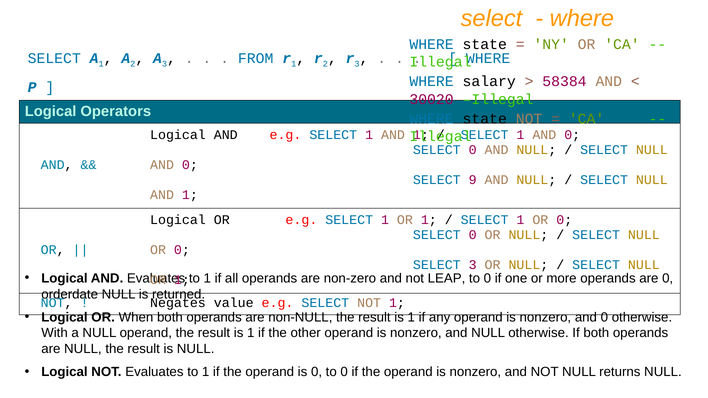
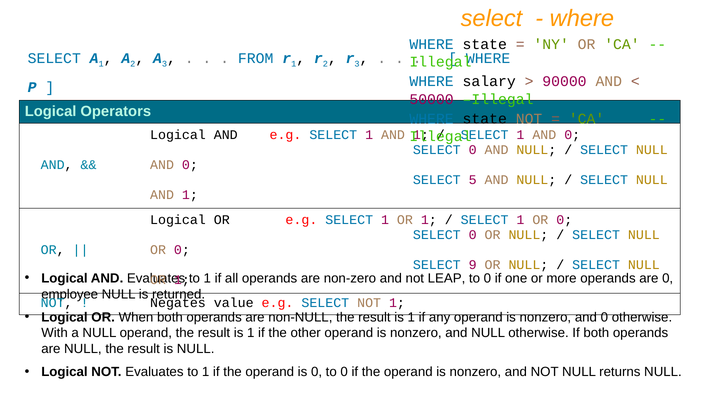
58384: 58384 -> 90000 (564, 82)
30020: 30020 -> 50000 (432, 99)
9: 9 -> 5 (473, 180)
SELECT 3: 3 -> 9 (473, 265)
orderdate: orderdate -> employee (70, 294)
